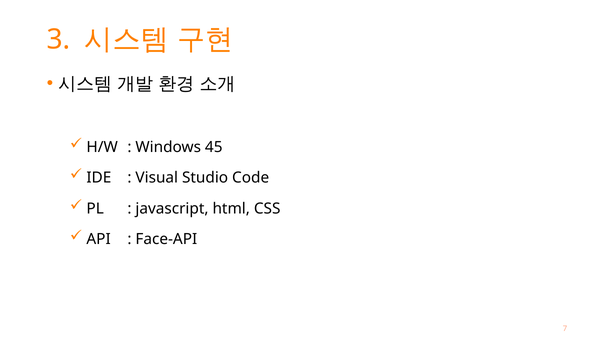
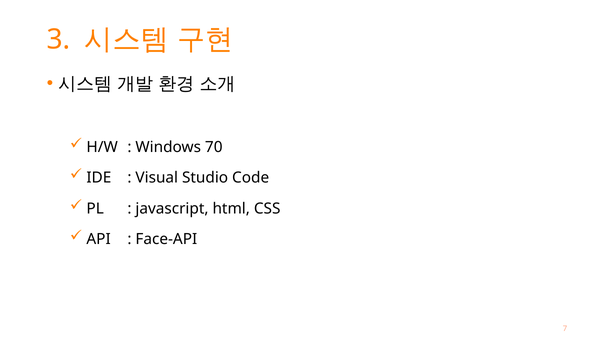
45: 45 -> 70 (214, 147)
